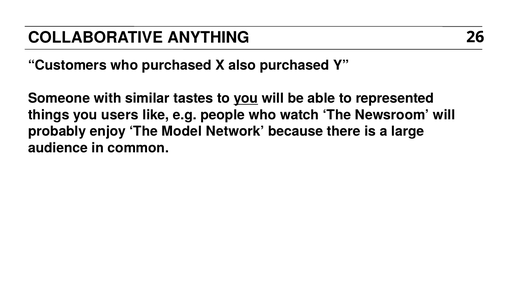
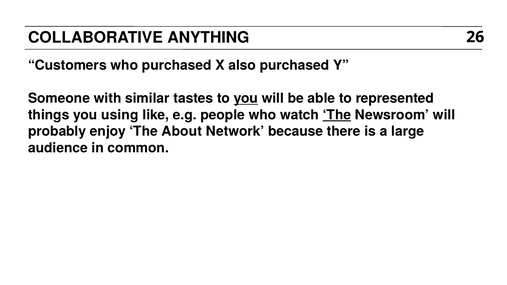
users: users -> using (120, 115)
The underline: none -> present (337, 115)
Model: Model -> About (182, 131)
